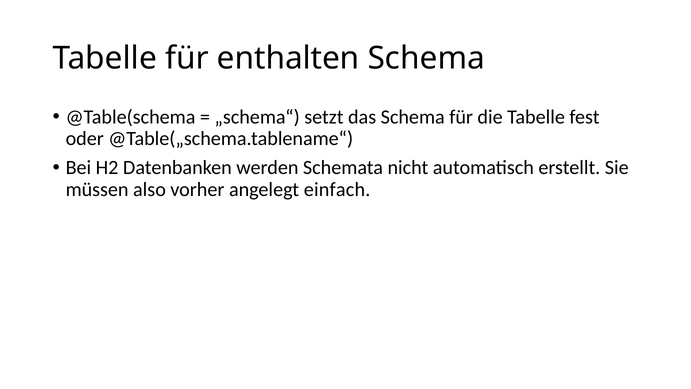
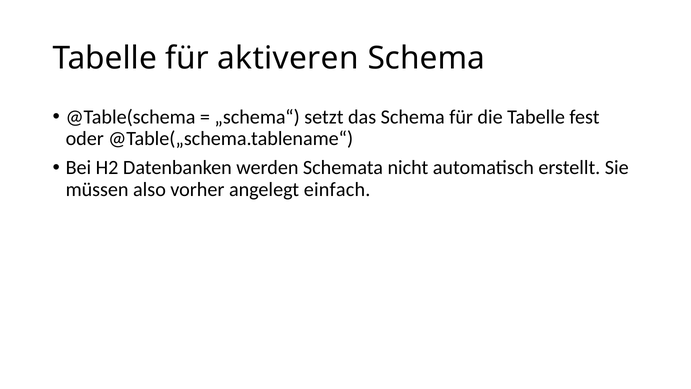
enthalten: enthalten -> aktiveren (288, 58)
